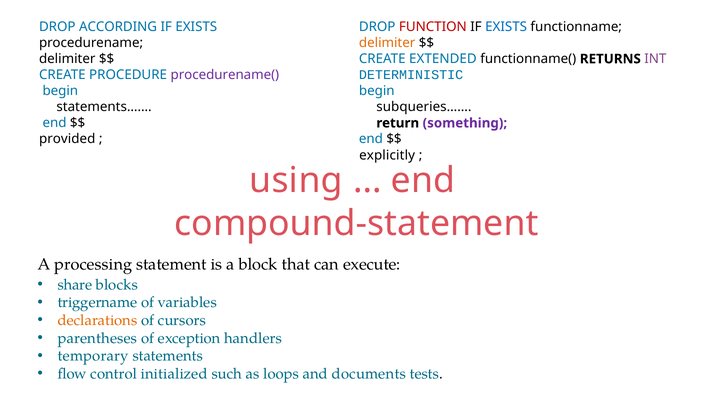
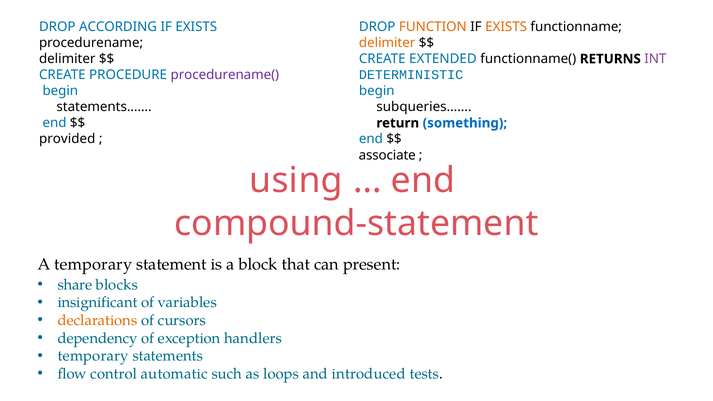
FUNCTION colour: red -> orange (433, 27)
EXISTS colour: blue -> orange (506, 27)
something colour: purple -> blue (465, 123)
explicitly: explicitly -> associate (387, 155)
A processing: processing -> temporary (93, 264)
execute: execute -> present (372, 264)
triggername: triggername -> insignificant (98, 303)
parentheses: parentheses -> dependency (98, 338)
initialized: initialized -> automatic (174, 374)
documents: documents -> introduced (369, 374)
